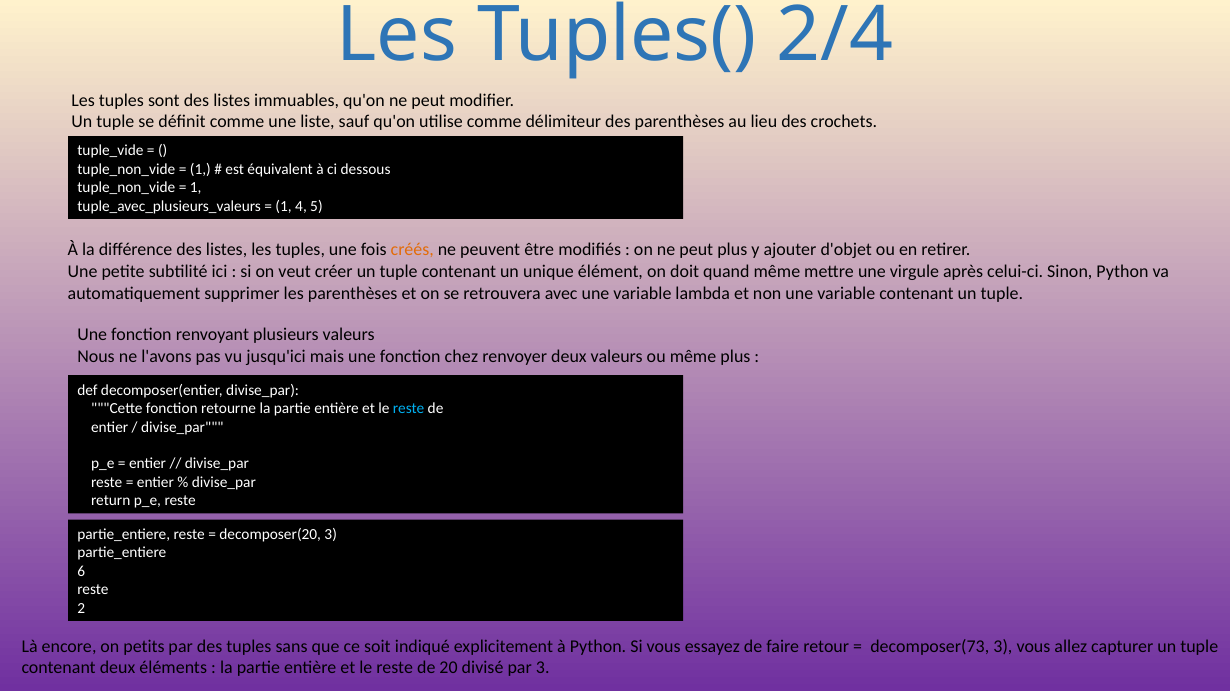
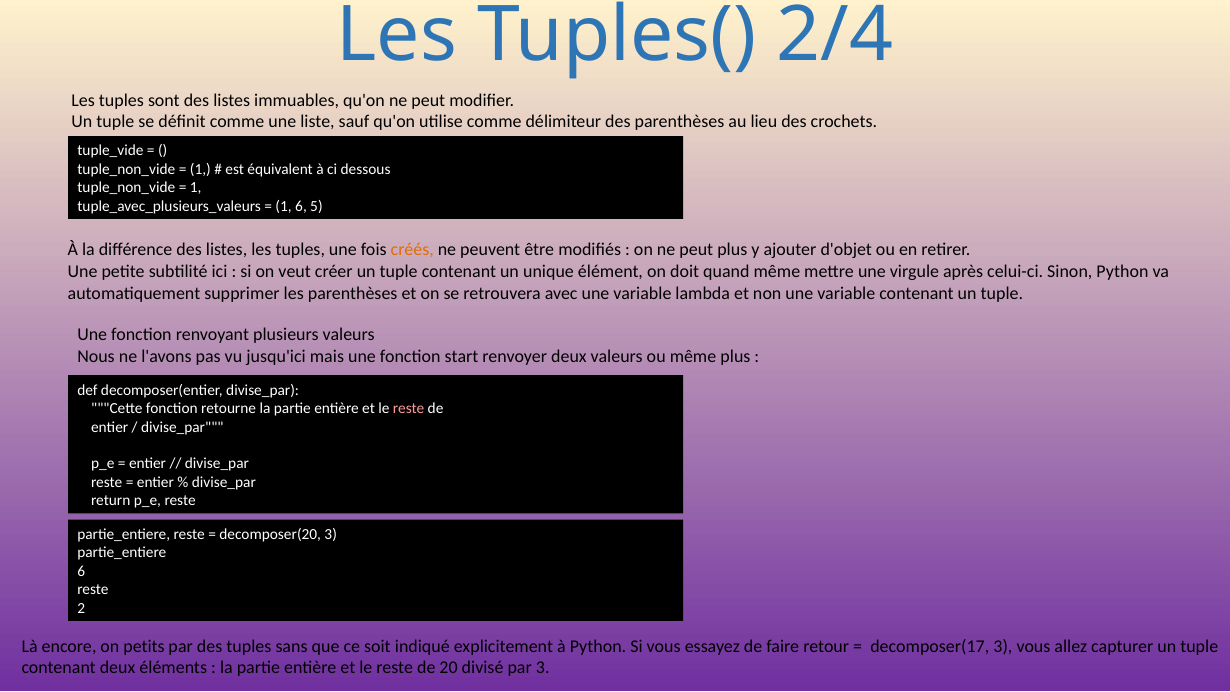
1 4: 4 -> 6 (301, 206)
chez: chez -> start (461, 356)
reste colour: light blue -> pink (409, 408)
decomposer(73: decomposer(73 -> decomposer(17 (930, 646)
